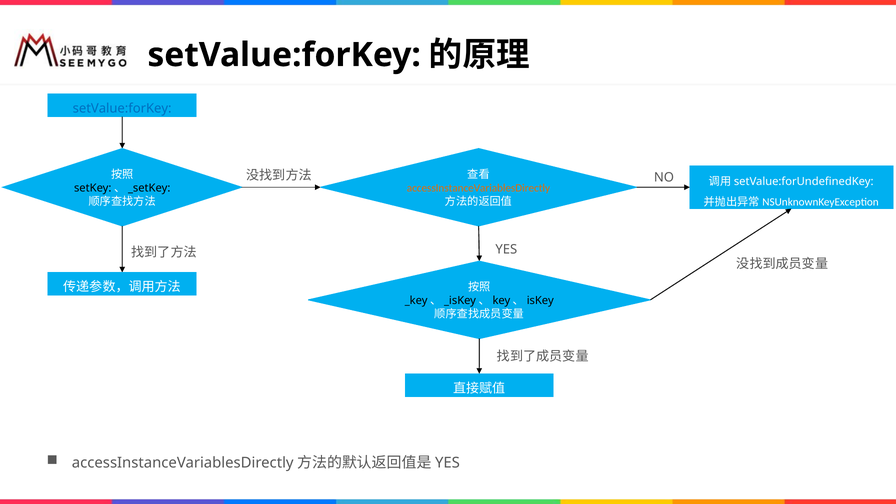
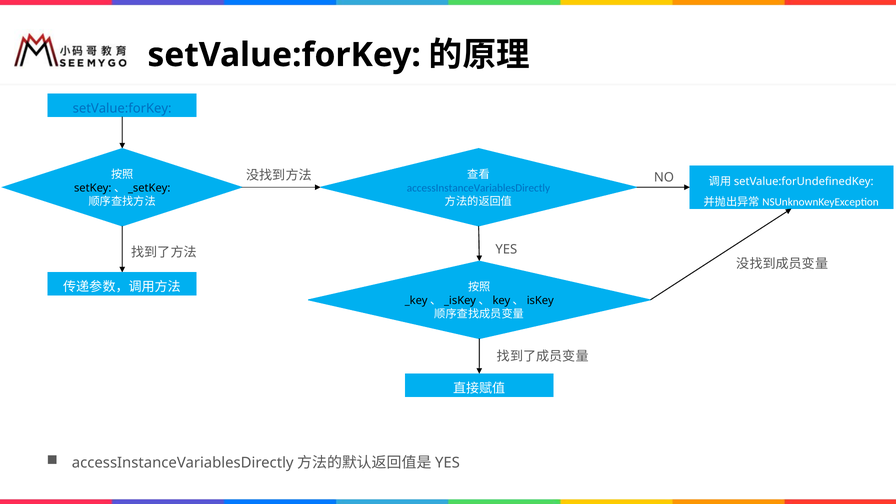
accessInstanceVariablesDirectly colour: orange -> blue (478, 188)
